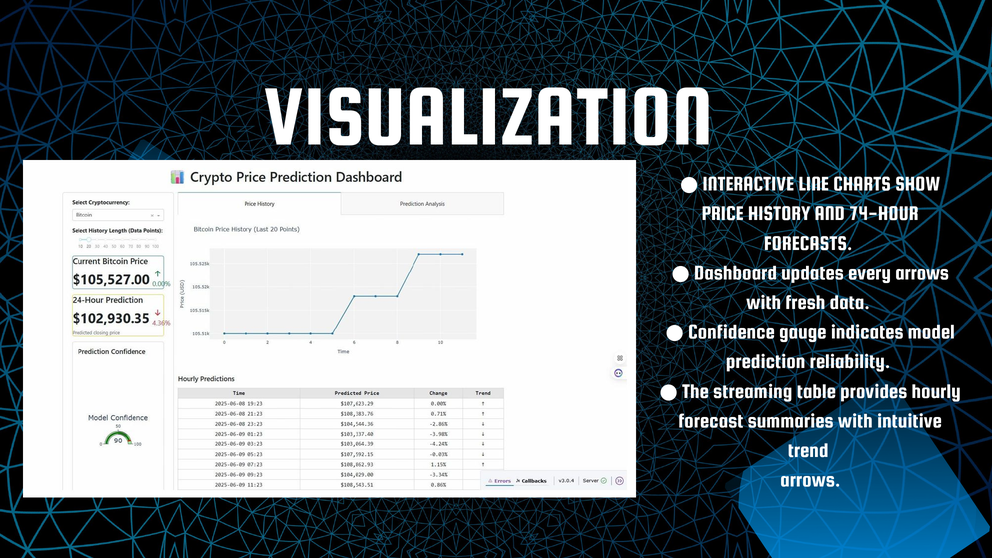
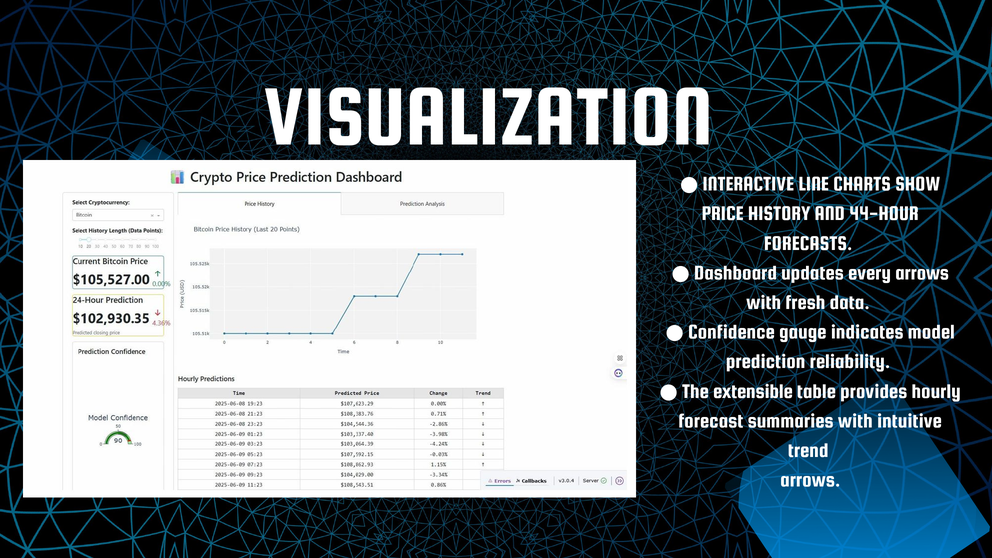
74-HOUR: 74-HOUR -> 44-HOUR (884, 213)
streaming: streaming -> extensible (753, 391)
